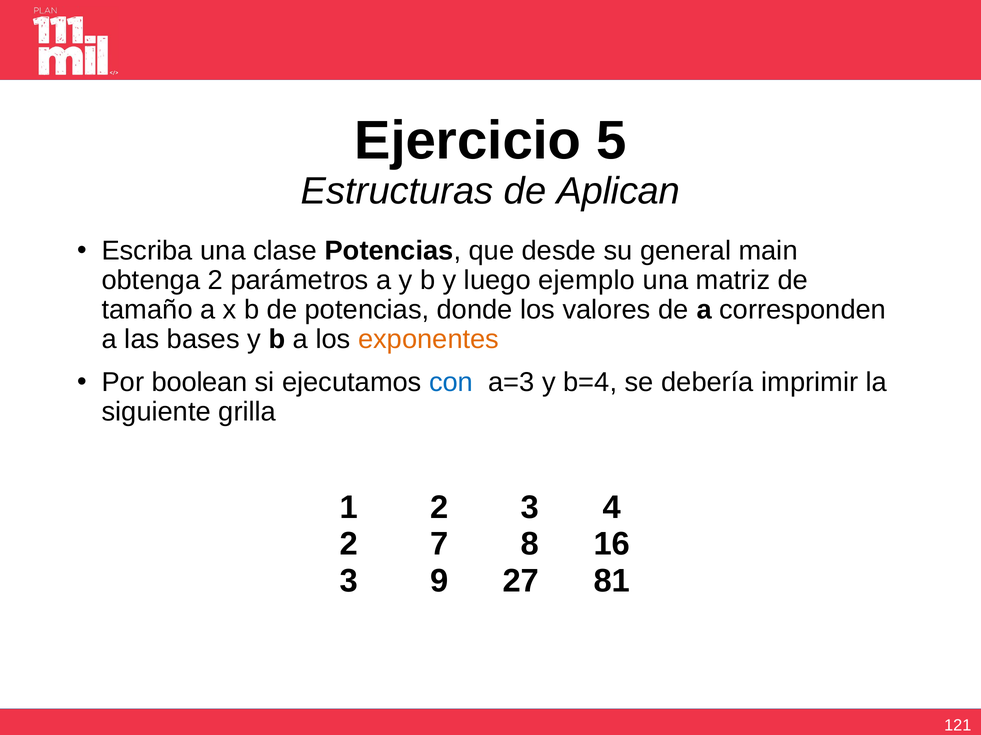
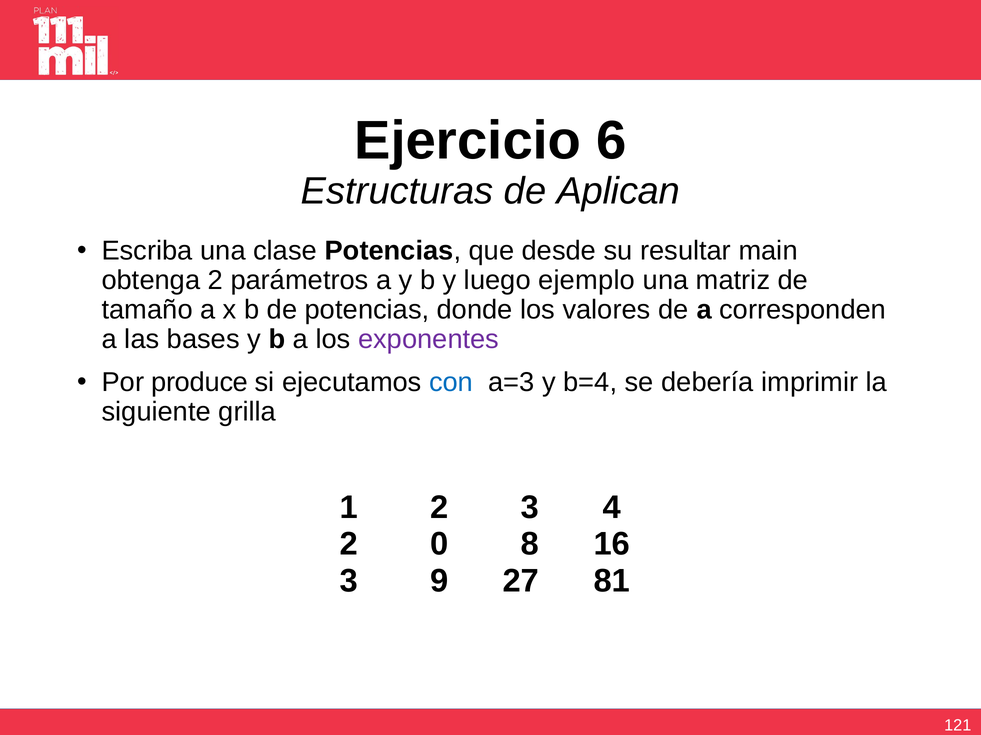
5: 5 -> 6 (611, 141)
general: general -> resultar (686, 251)
exponentes colour: orange -> purple (429, 340)
boolean: boolean -> produce (200, 383)
7: 7 -> 0 (439, 545)
